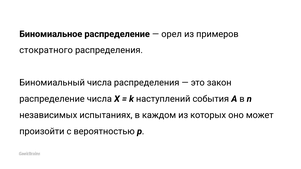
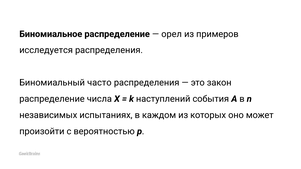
стократного: стократного -> исследуется (46, 50)
Биномиальный числа: числа -> часто (99, 83)
